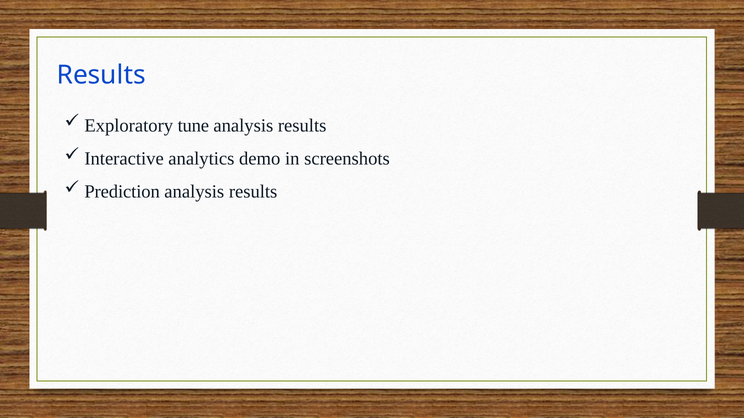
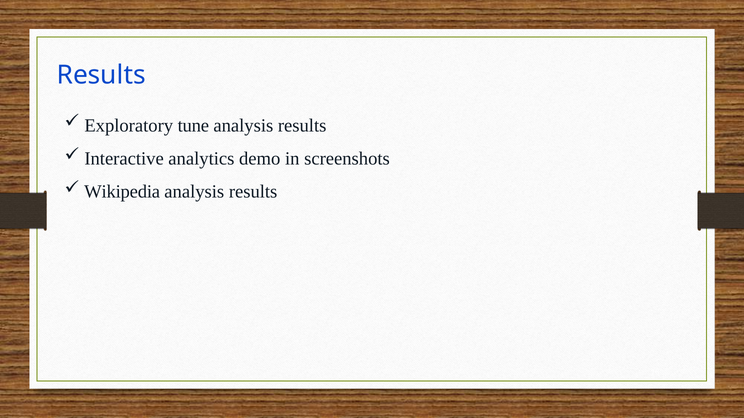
Prediction: Prediction -> Wikipedia (122, 192)
